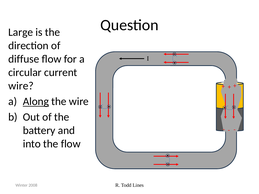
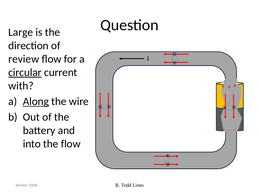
diffuse: diffuse -> review (24, 59)
circular underline: none -> present (25, 72)
wire: wire -> with (21, 86)
